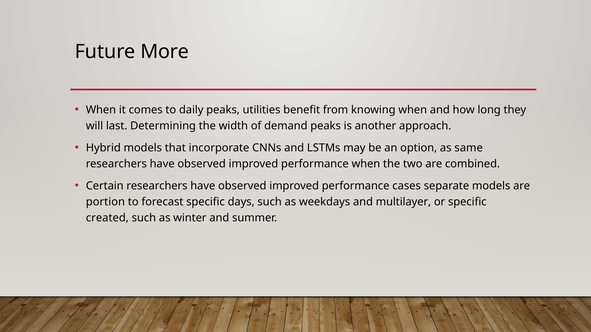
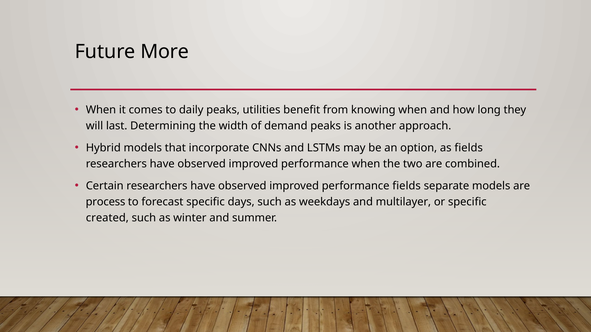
as same: same -> fields (469, 148)
performance cases: cases -> fields (407, 186)
portion: portion -> process (106, 202)
